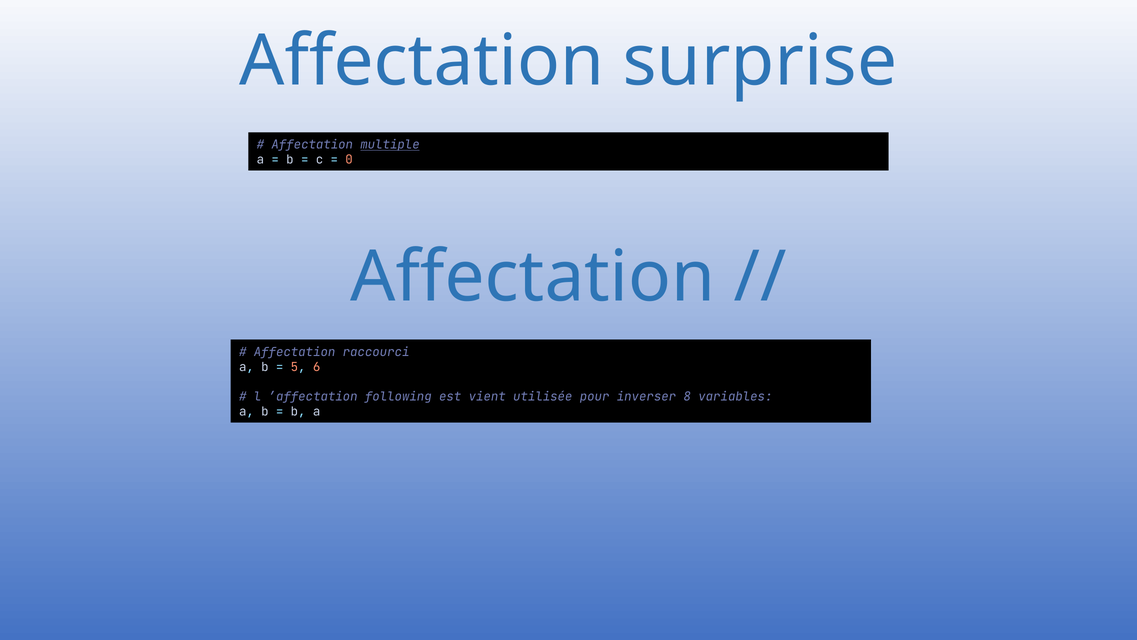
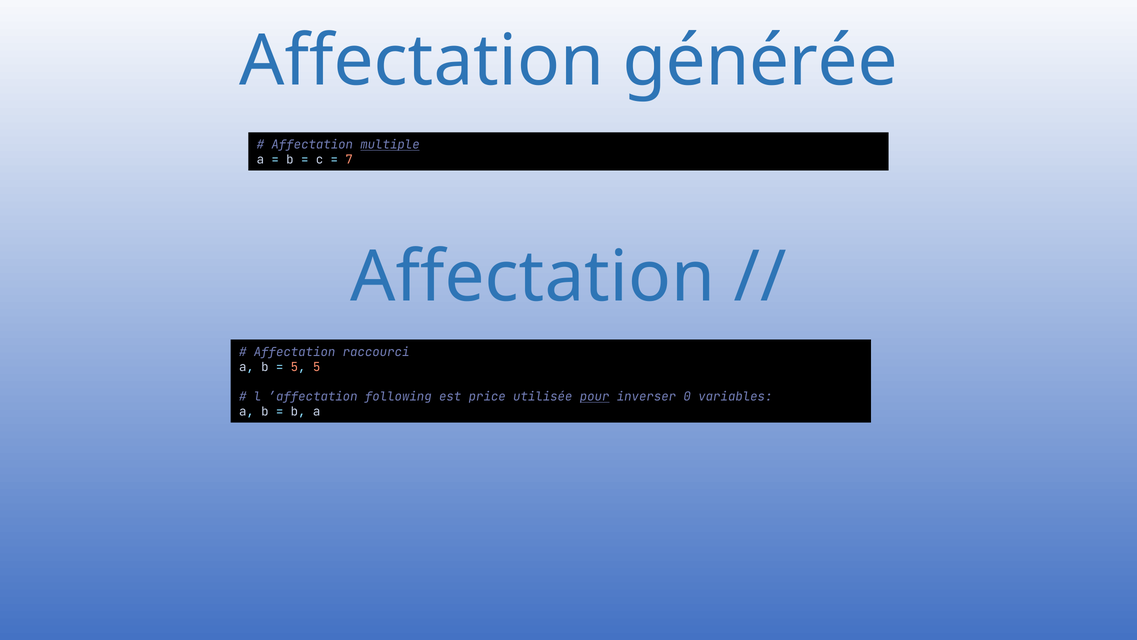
surprise: surprise -> générée (760, 61)
0: 0 -> 7 (349, 160)
5 6: 6 -> 5 (317, 367)
vient: vient -> price (487, 397)
pour underline: none -> present (595, 397)
8: 8 -> 0 (687, 397)
